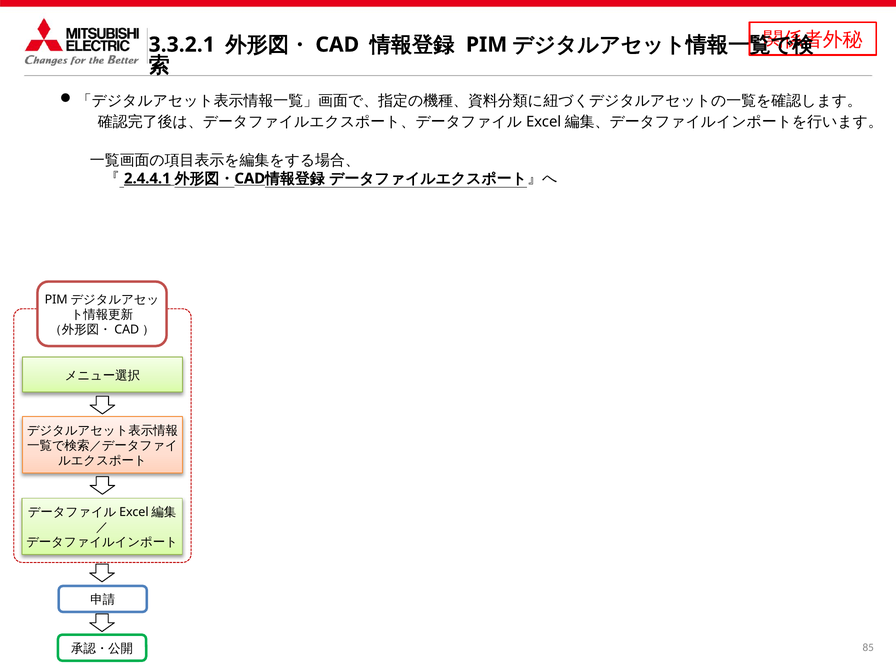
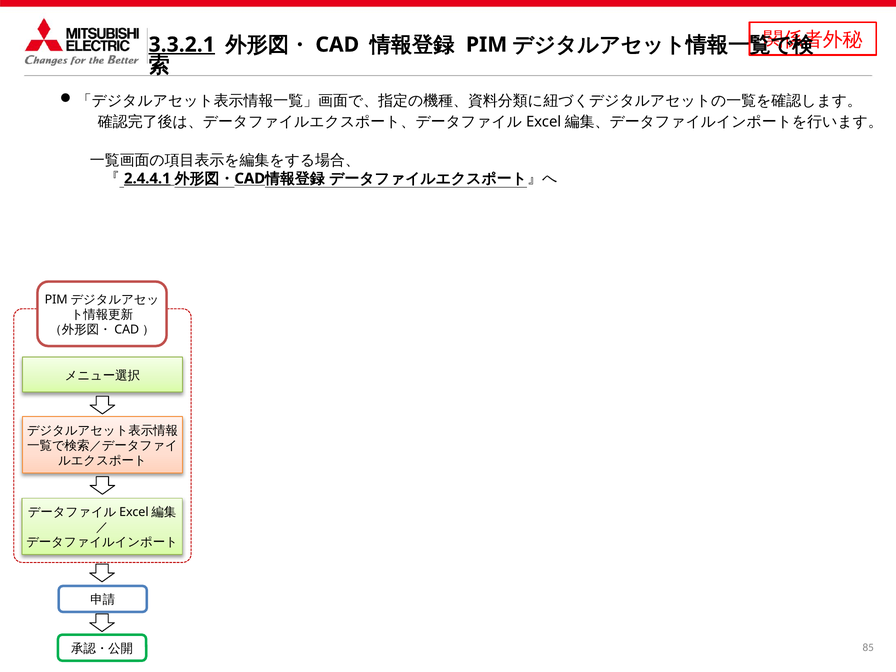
3.3.2.1 underline: none -> present (182, 45)
